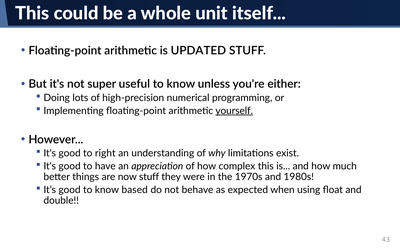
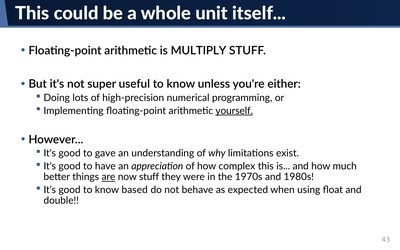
UPDATED: UPDATED -> MULTIPLY (199, 51)
right: right -> gave (105, 153)
are underline: none -> present (108, 177)
